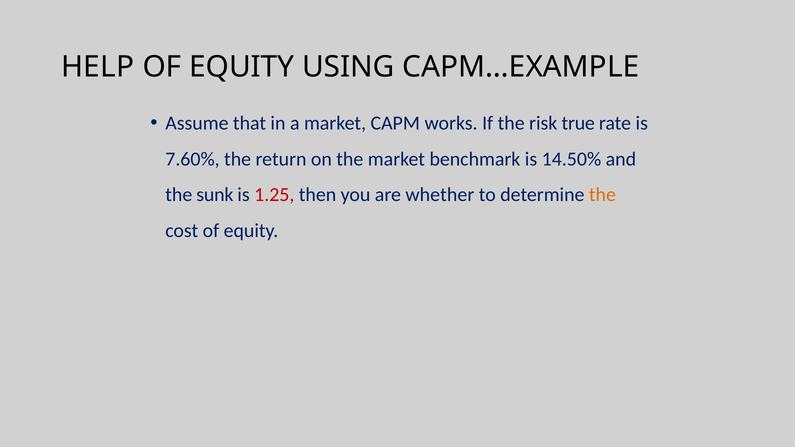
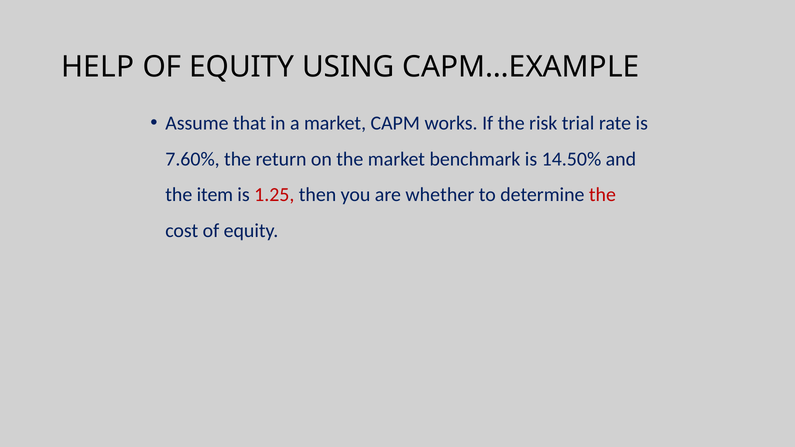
true: true -> trial (578, 123)
sunk: sunk -> item (215, 195)
the colour: orange -> red (602, 195)
